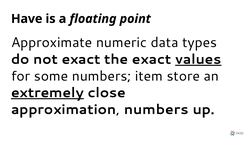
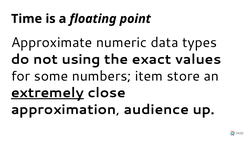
Have: Have -> Time (27, 19)
not exact: exact -> using (81, 59)
values underline: present -> none (198, 59)
approximation numbers: numbers -> audience (156, 109)
